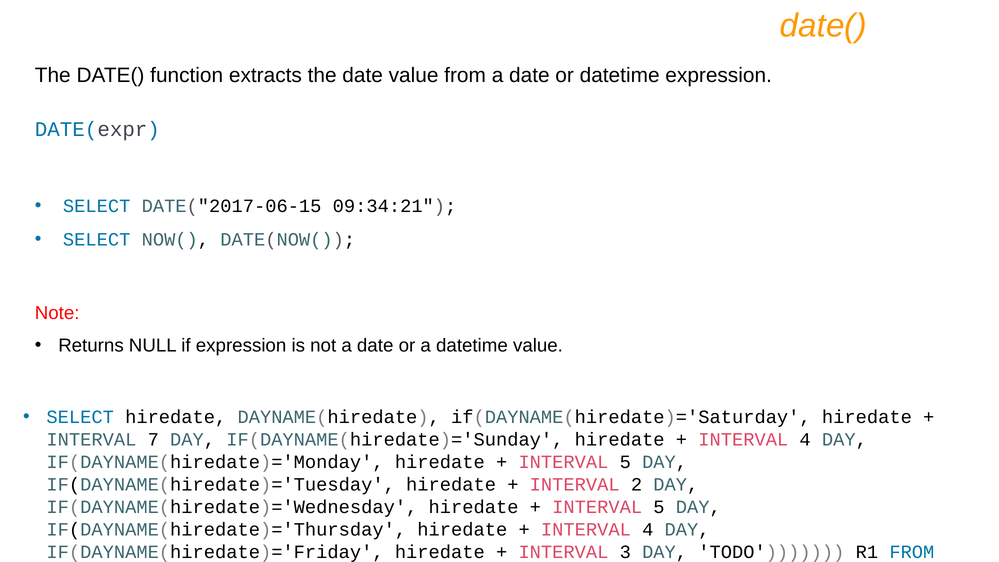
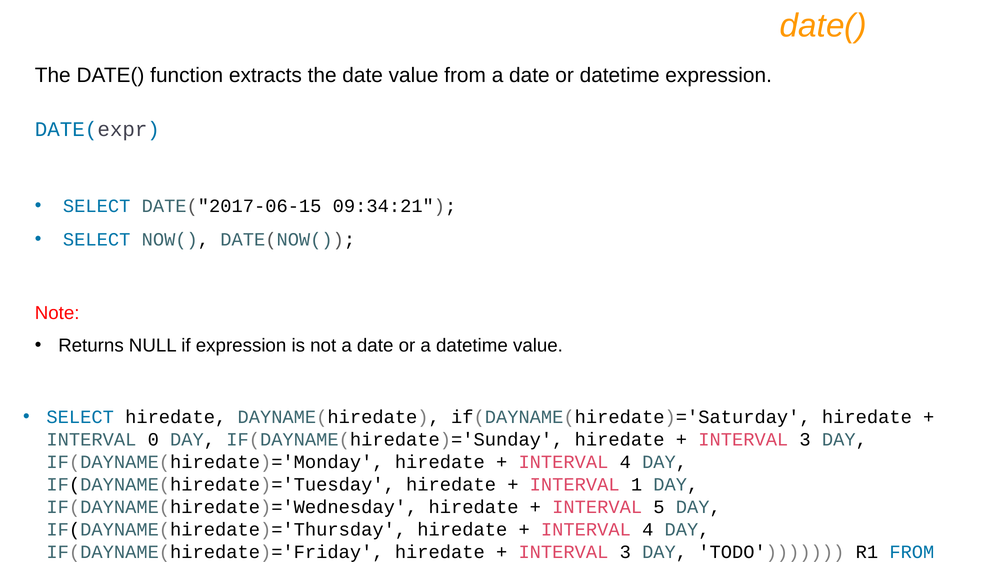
7: 7 -> 0 (153, 440)
4: 4 -> 3 (805, 440)
5: 5 -> 4 (625, 462)
2: 2 -> 1 (637, 484)
